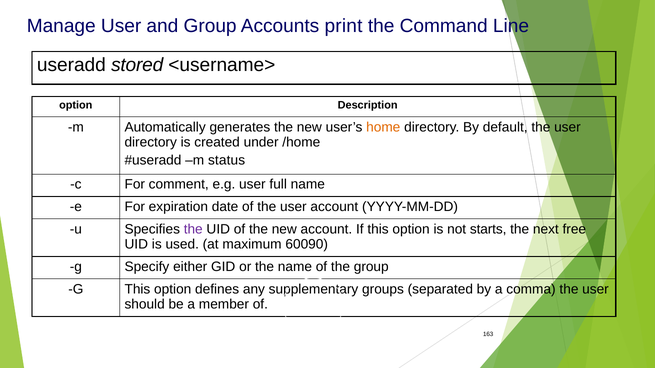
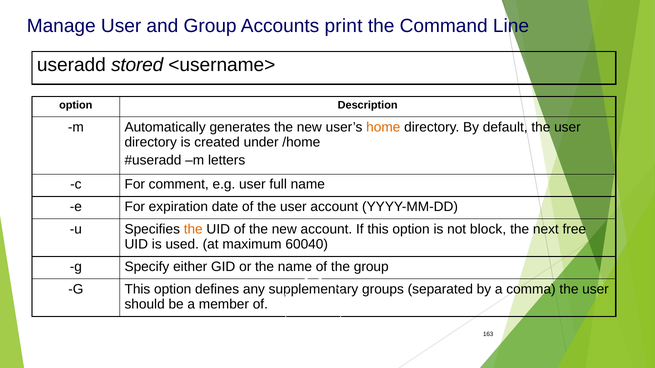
status: status -> letters (227, 160)
the colour: purple -> orange (193, 229)
starts: starts -> block (488, 229)
60090: 60090 -> 60040 (307, 245)
